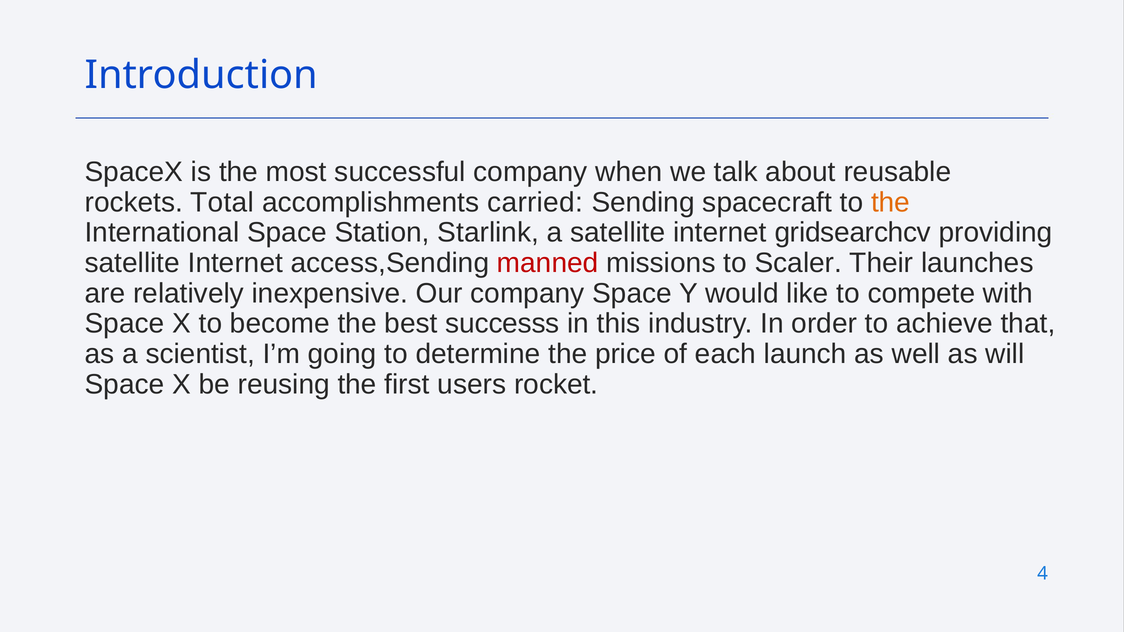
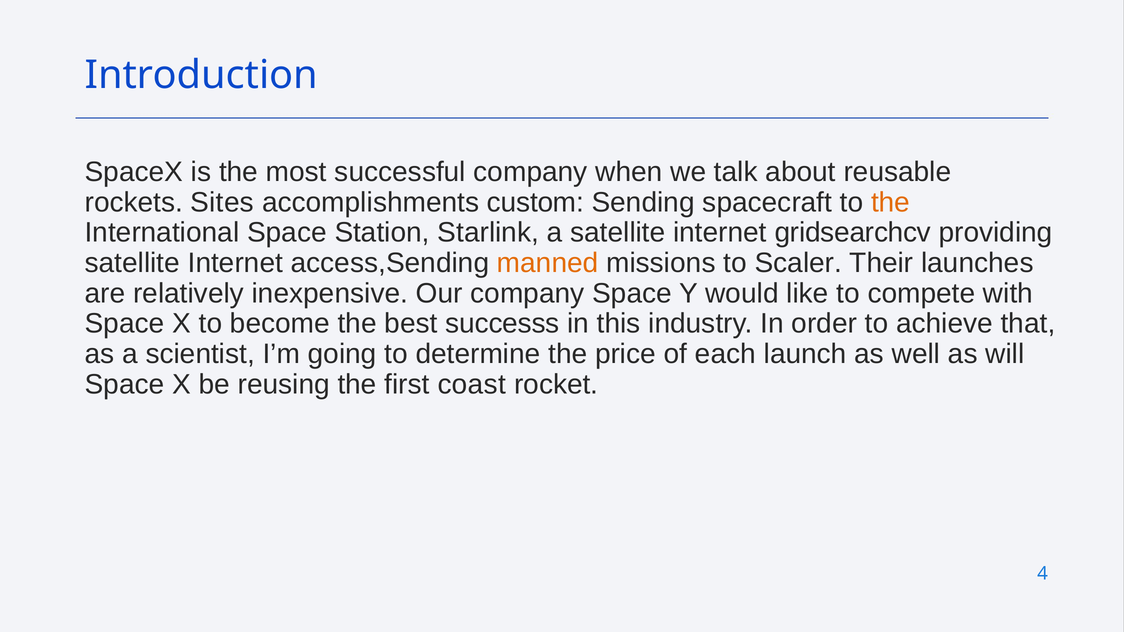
Total: Total -> Sites (222, 202)
carried: carried -> custom (535, 202)
manned colour: red -> orange (548, 263)
users: users -> coast (472, 384)
